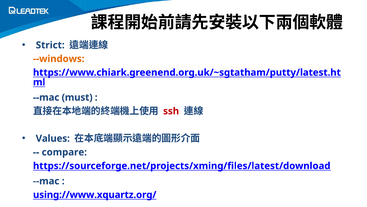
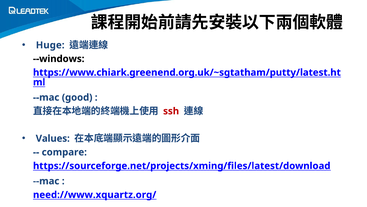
Strict: Strict -> Huge (50, 45)
--windows colour: orange -> black (59, 59)
must: must -> good (77, 97)
using://www.xquartz.org/: using://www.xquartz.org/ -> need://www.xquartz.org/ (95, 194)
